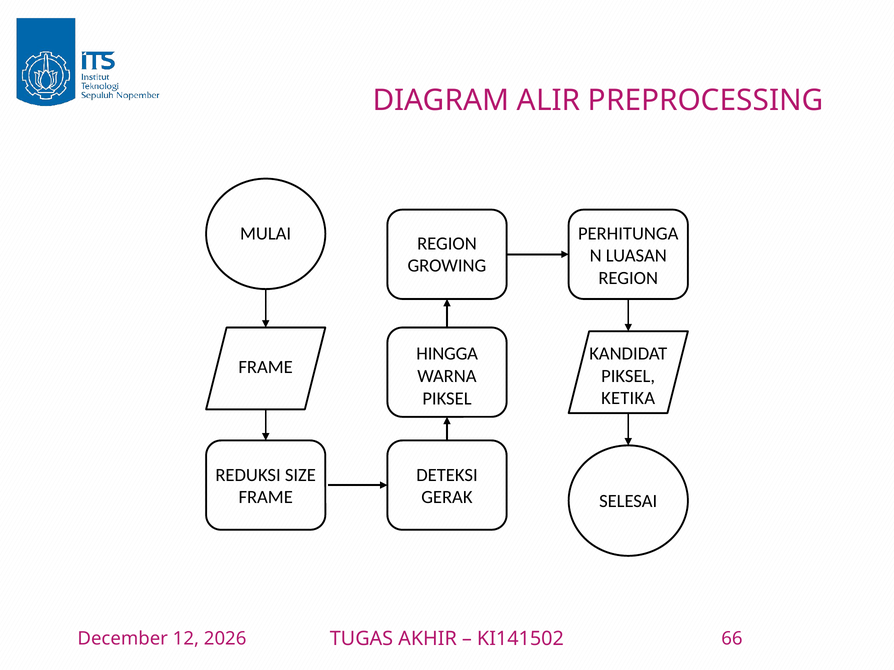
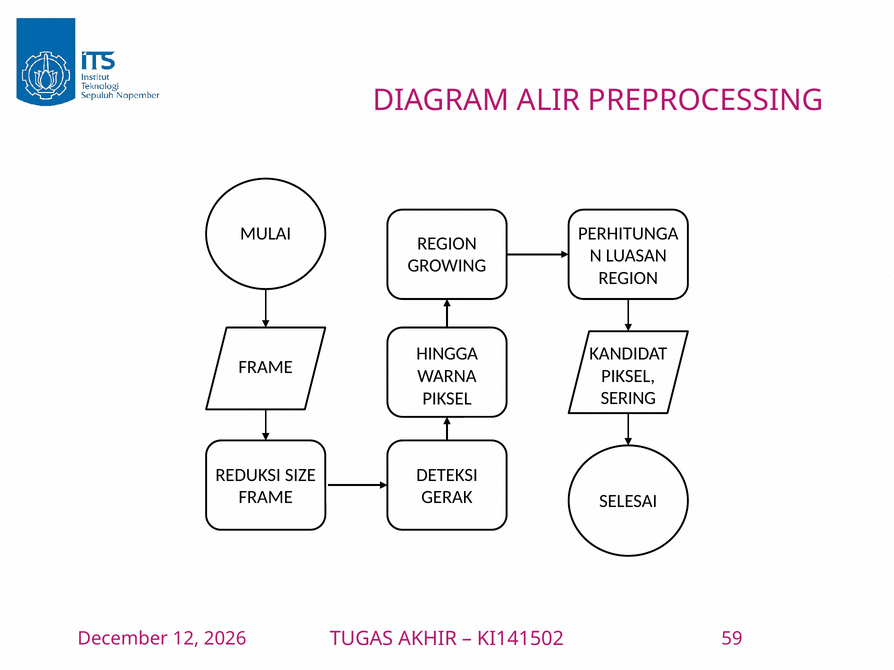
KETIKA: KETIKA -> SERING (628, 399)
66: 66 -> 59 (732, 639)
